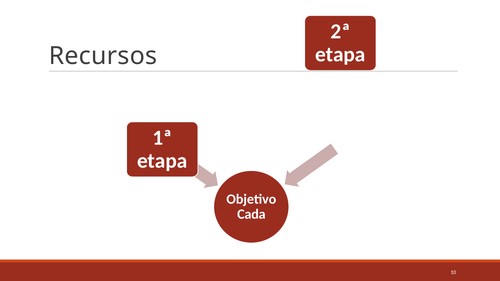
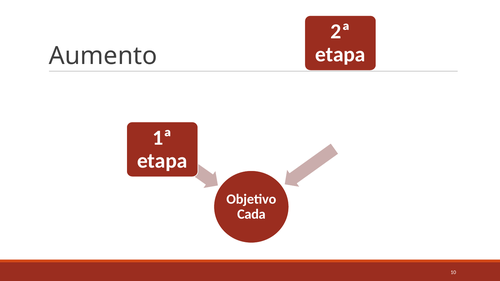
Recursos: Recursos -> Aumento (103, 56)
